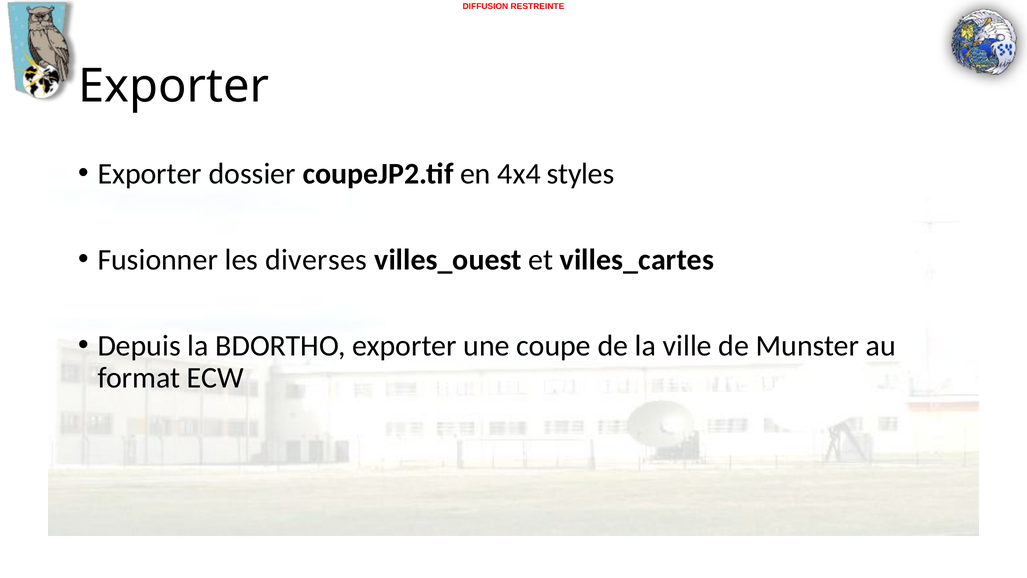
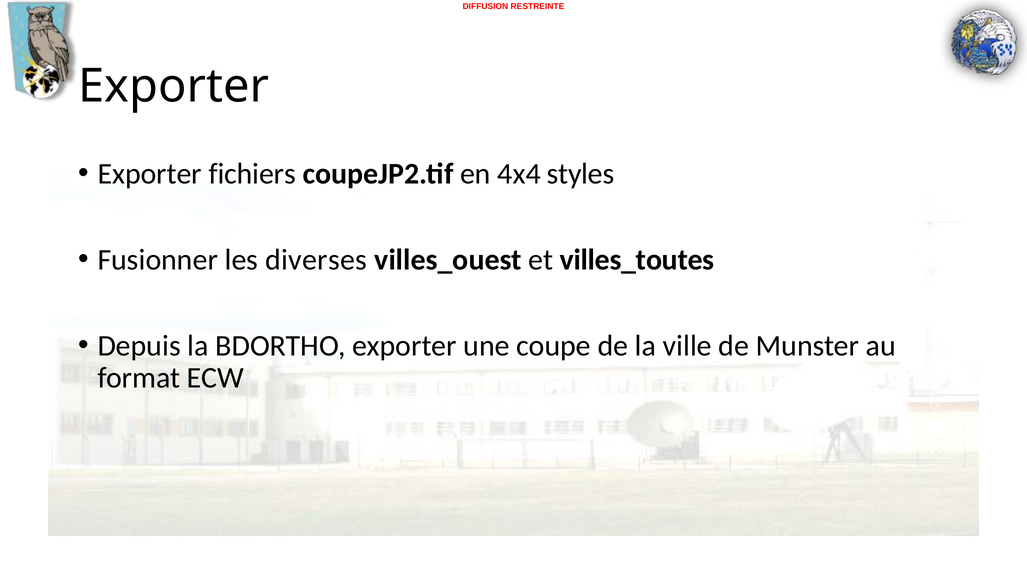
dossier: dossier -> fichiers (252, 174)
villes_cartes: villes_cartes -> villes_toutes (637, 260)
